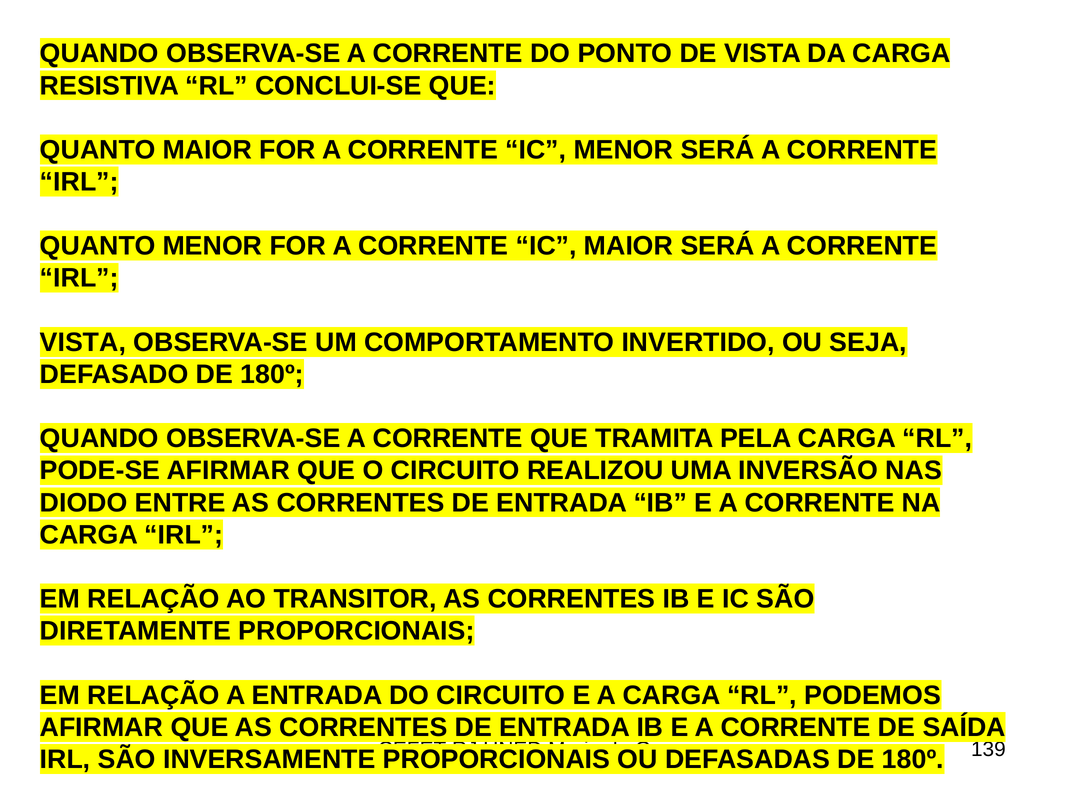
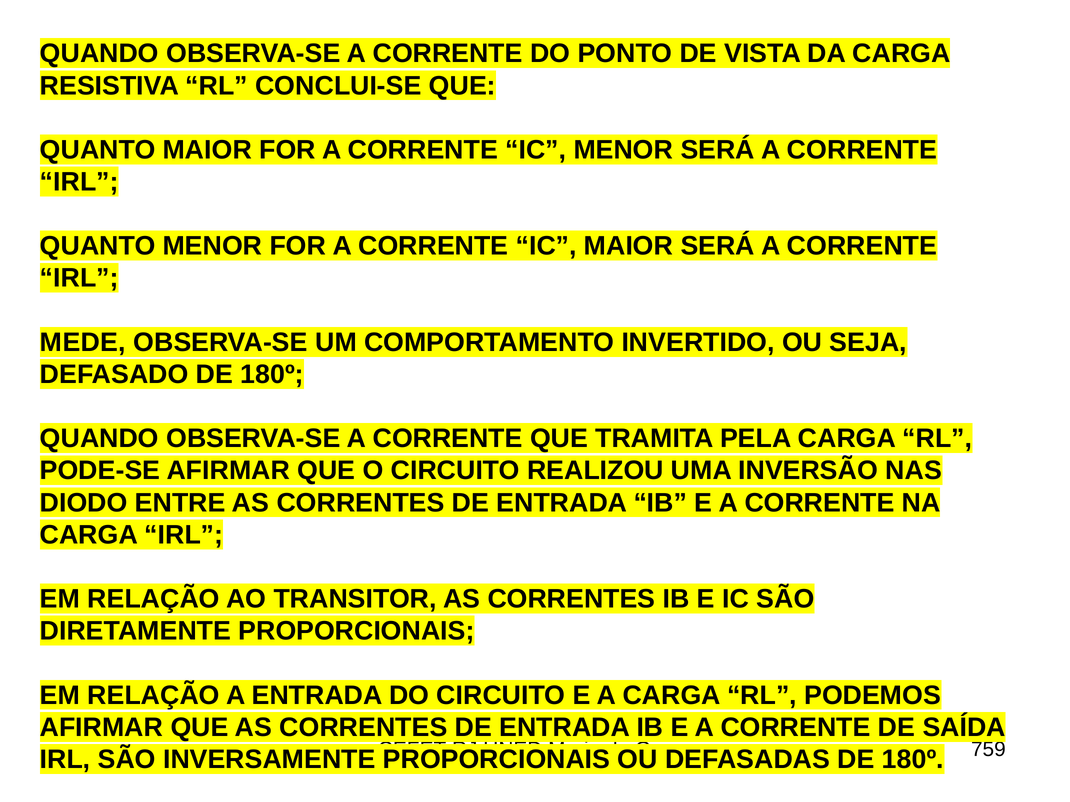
VISTA: VISTA -> MEDE (83, 343)
139: 139 -> 759 (988, 750)
